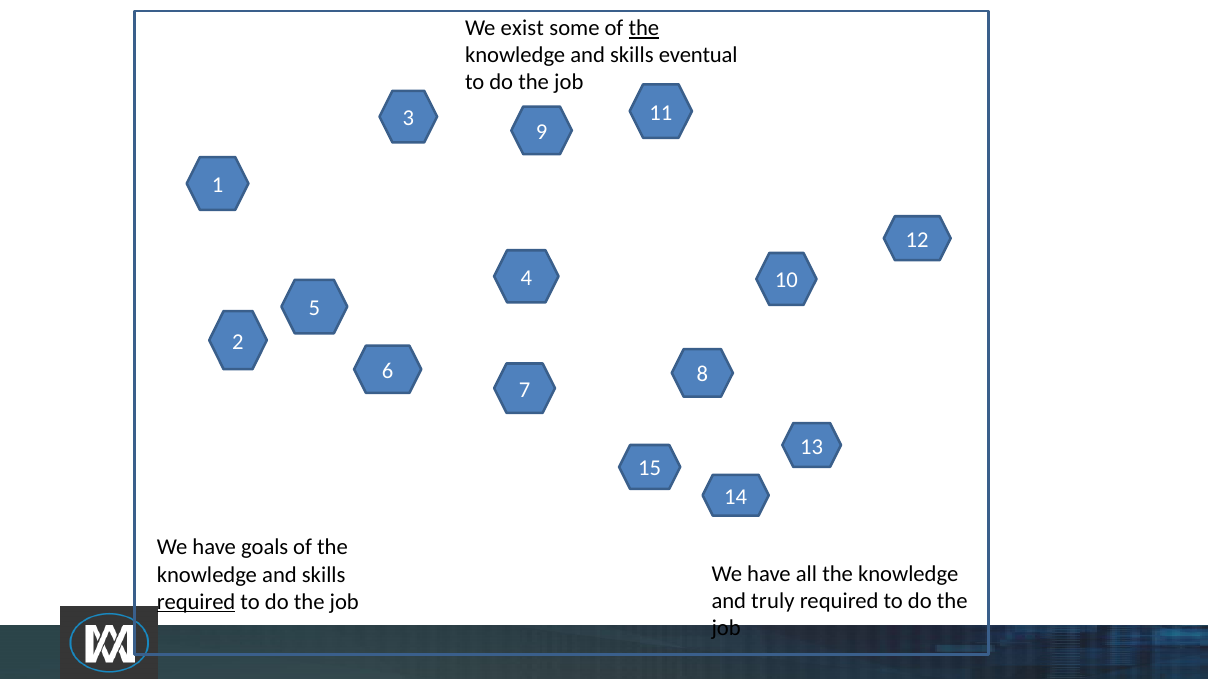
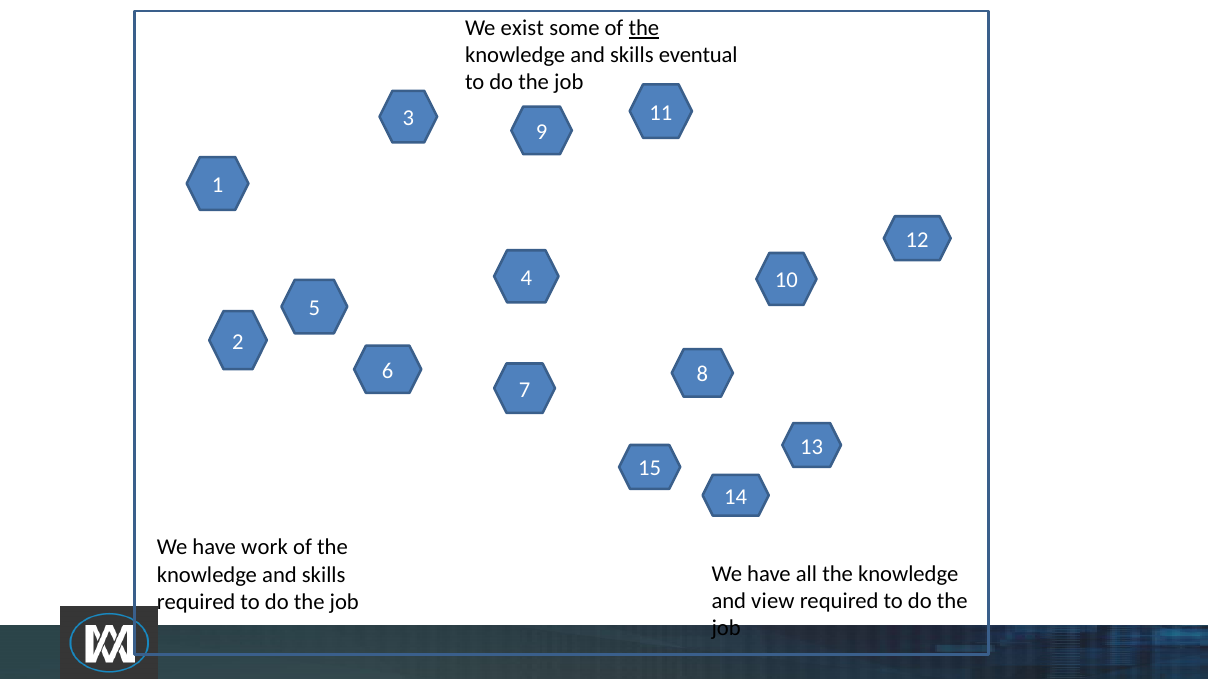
goals: goals -> work (265, 548)
truly: truly -> view (773, 602)
required underline: present -> none (196, 602)
